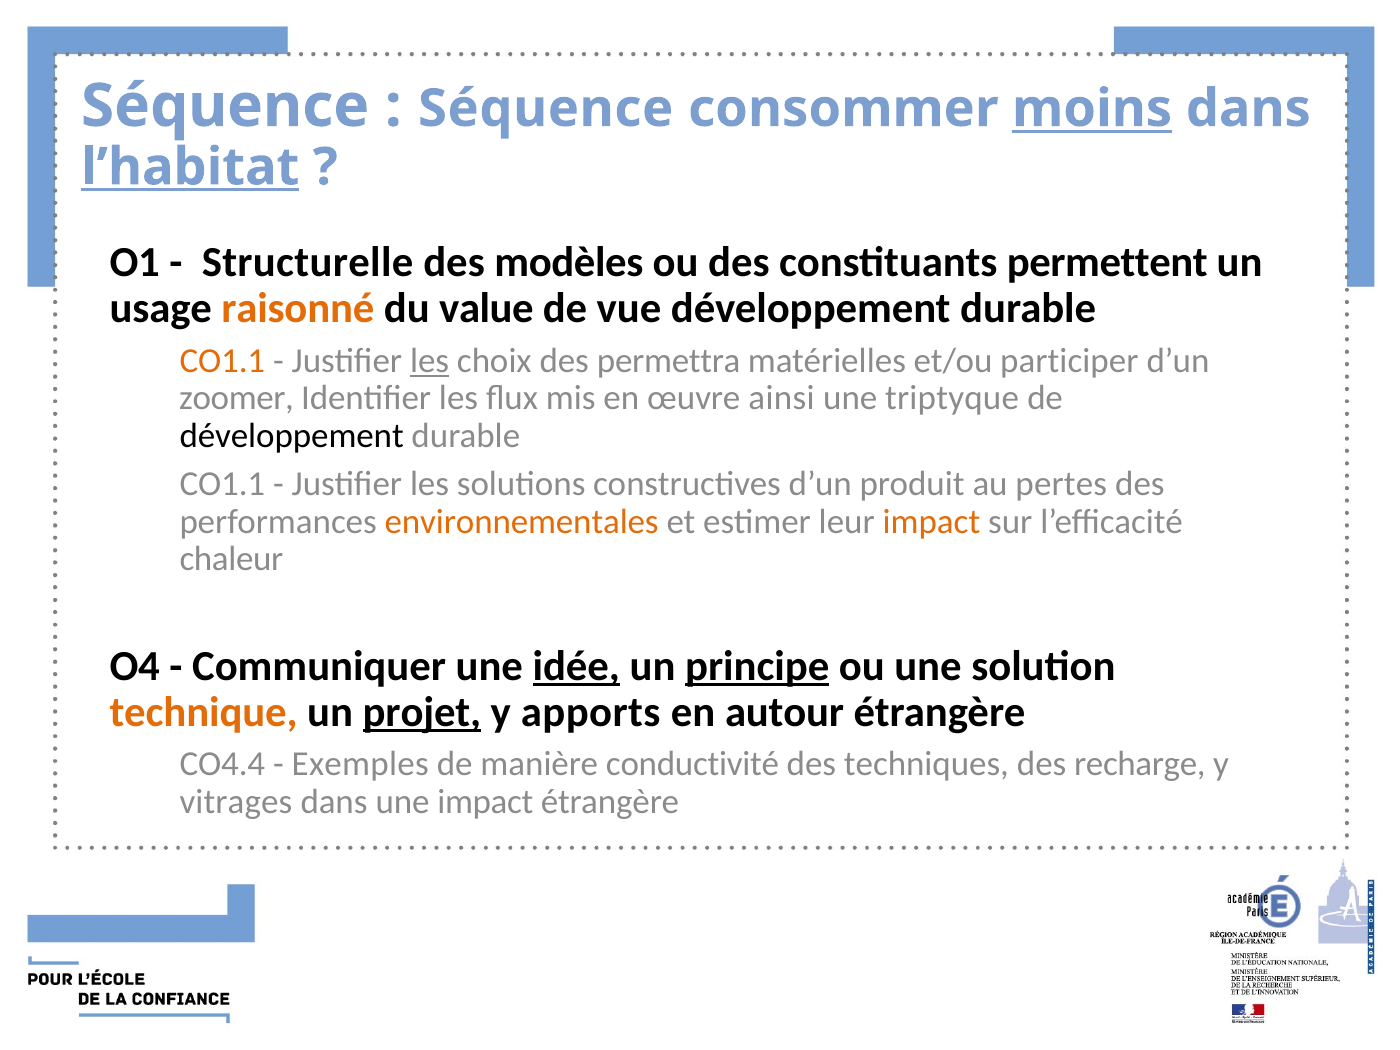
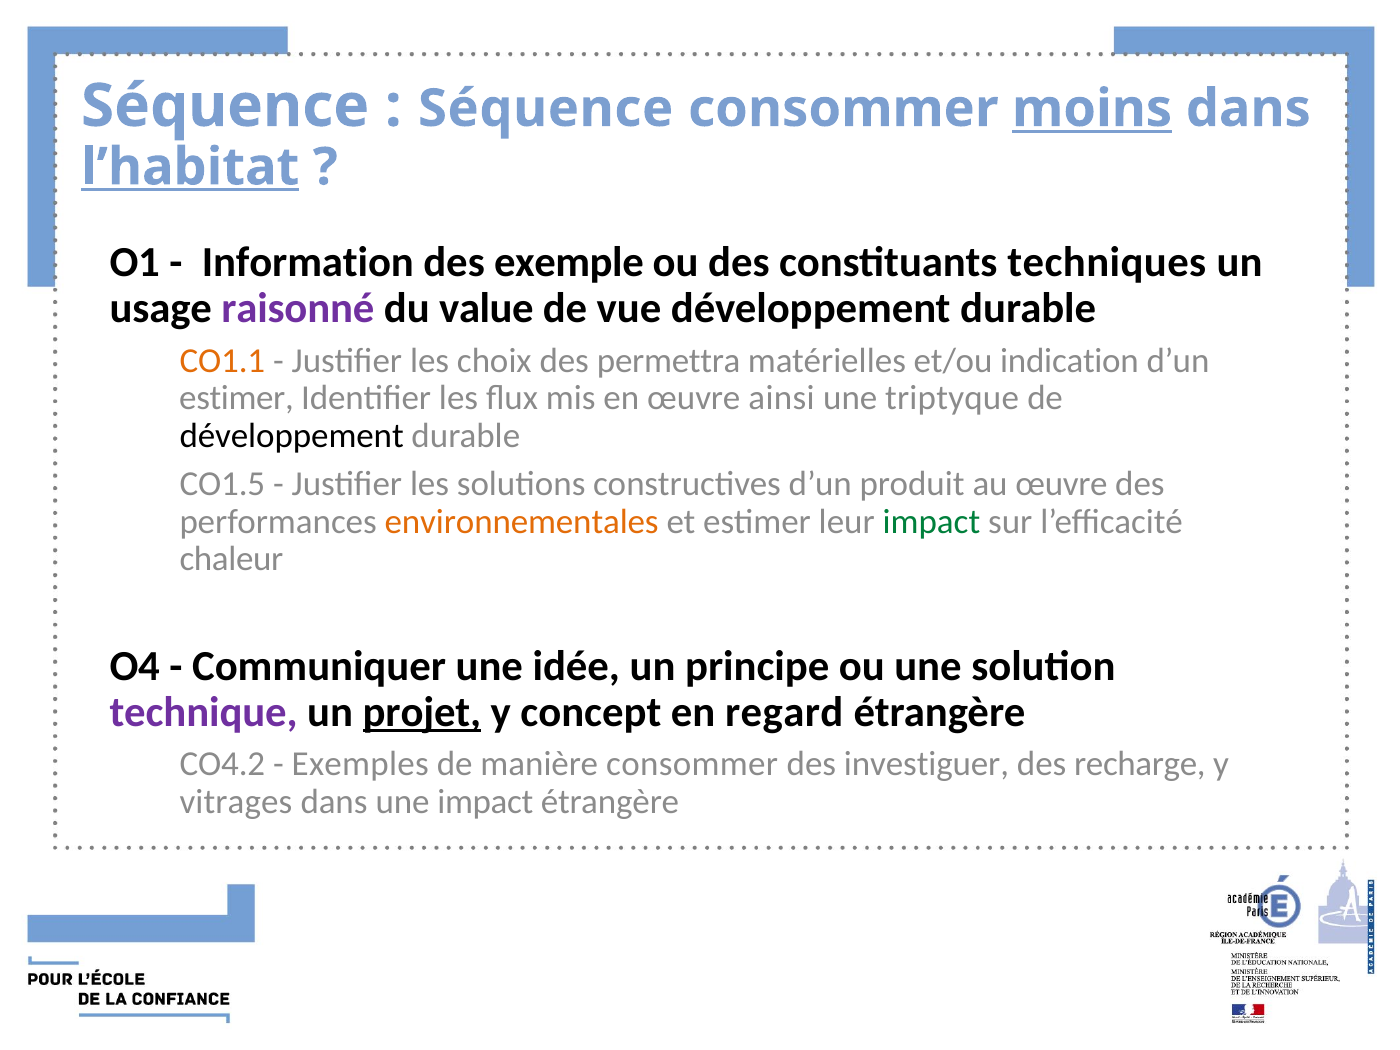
Structurelle: Structurelle -> Information (308, 263)
modèles: modèles -> exemple (569, 263)
permettent: permettent -> techniques (1107, 263)
raisonné colour: orange -> purple (298, 309)
les underline: present -> none (430, 361)
participer: participer -> indication (1070, 361)
zoomer: zoomer -> estimer (237, 398)
CO1.1: CO1.1 -> CO1.5 (222, 484)
au pertes: pertes -> œuvre (1062, 484)
impact colour: orange -> green (931, 522)
idée underline: present -> none (576, 666)
principe underline: present -> none (757, 666)
technique colour: orange -> purple (204, 712)
apports: apports -> concept (591, 712)
autour: autour -> regard (784, 712)
CO4.4: CO4.4 -> CO4.2 (222, 764)
manière conductivité: conductivité -> consommer (692, 764)
techniques: techniques -> investiguer (926, 764)
